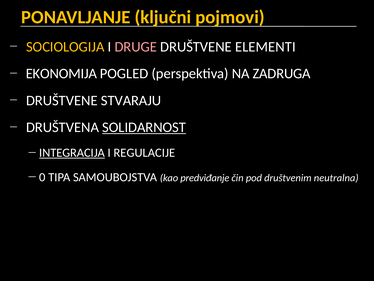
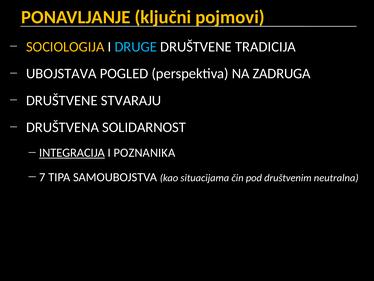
DRUGE colour: pink -> light blue (136, 47)
ELEMENTI: ELEMENTI -> TRADICIJA (265, 47)
EKONOMIJA: EKONOMIJA -> UBOJSTAVA (61, 73)
SOLIDARNOST underline: present -> none (144, 127)
REGULACIJE: REGULACIJE -> POZNANIKA (144, 153)
0: 0 -> 7 (42, 177)
predviđanje: predviđanje -> situacijama (205, 178)
